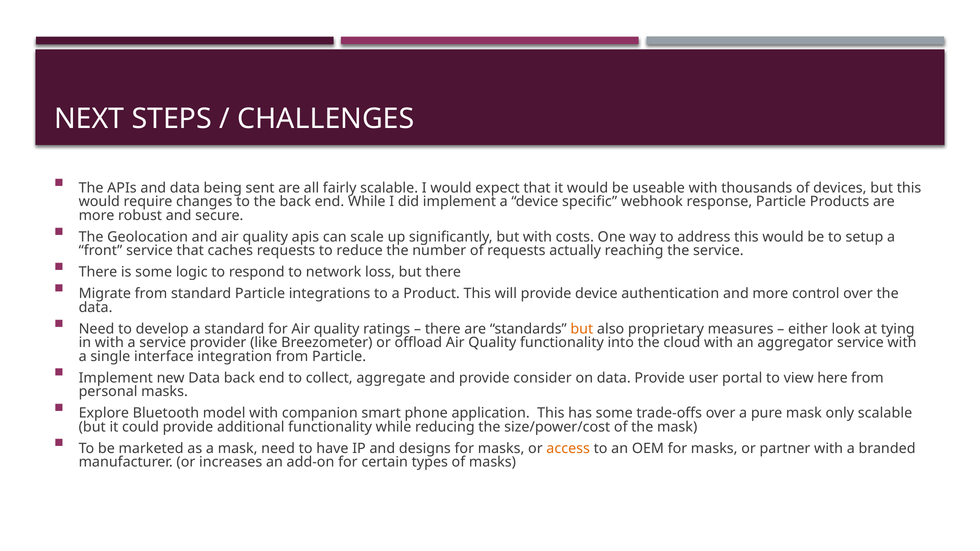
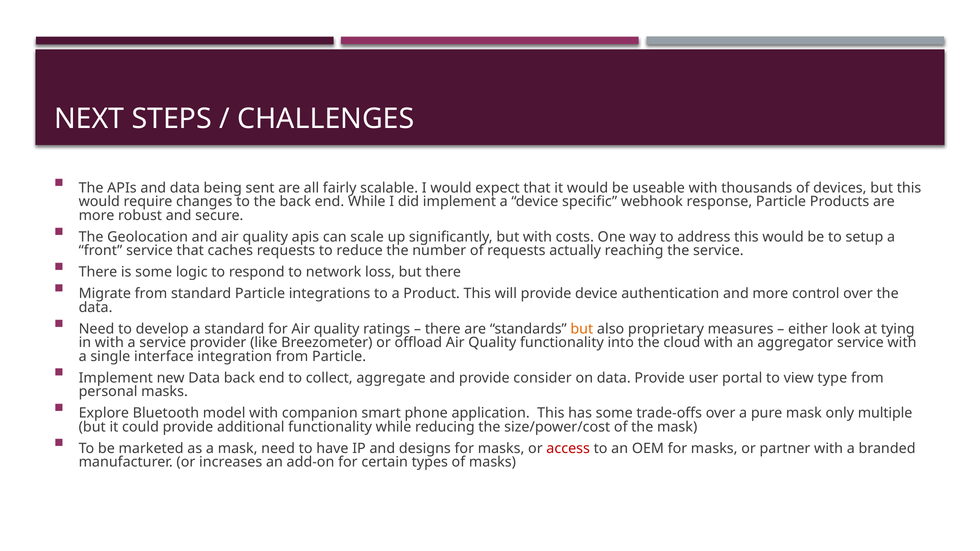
here: here -> type (832, 378)
only scalable: scalable -> multiple (885, 413)
access colour: orange -> red (568, 449)
